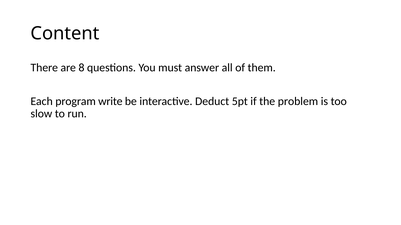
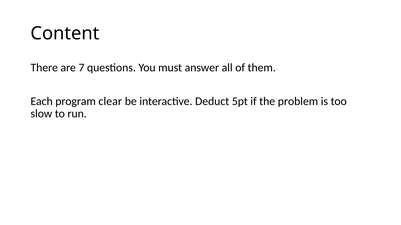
8: 8 -> 7 (81, 68)
write: write -> clear (110, 101)
